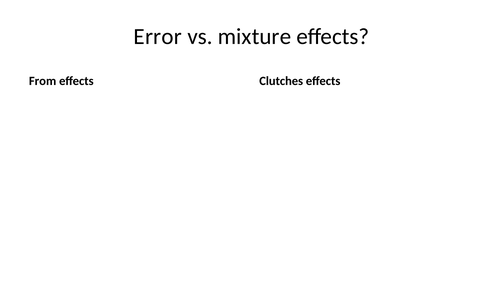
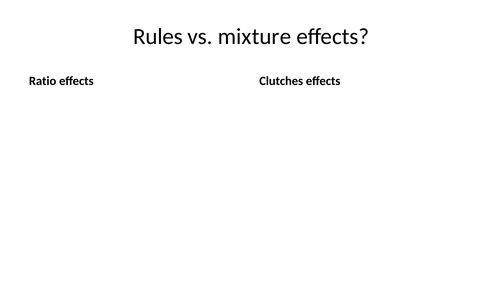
Error: Error -> Rules (158, 37)
From: From -> Ratio (43, 81)
